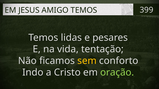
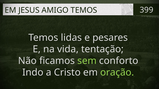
sem colour: yellow -> light green (87, 61)
